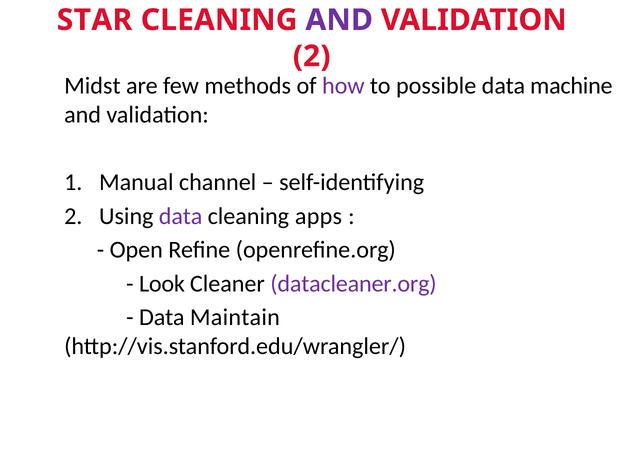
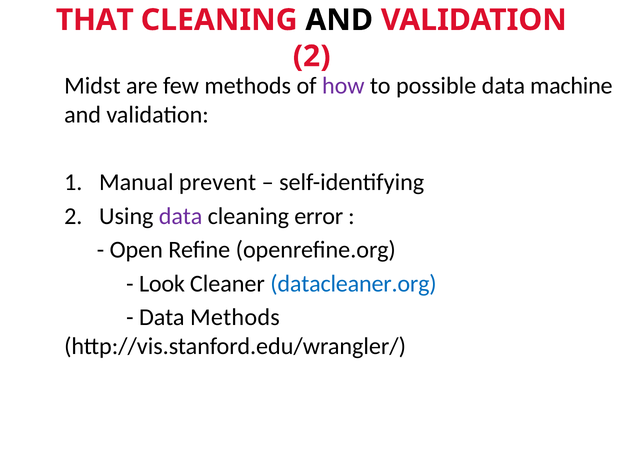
STAR: STAR -> THAT (95, 20)
AND colour: purple -> black (339, 20)
channel: channel -> prevent (218, 182)
apps: apps -> error (319, 216)
datacleaner.org colour: purple -> blue (353, 284)
Data Maintain: Maintain -> Methods (235, 317)
